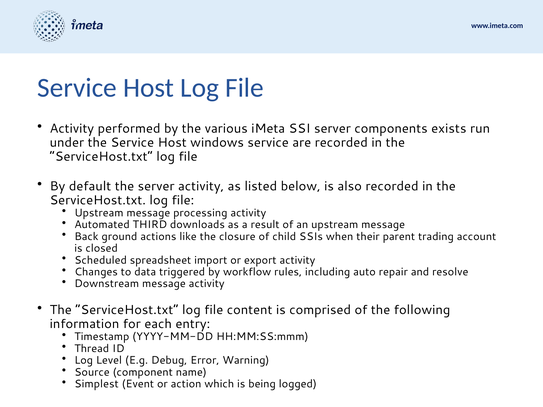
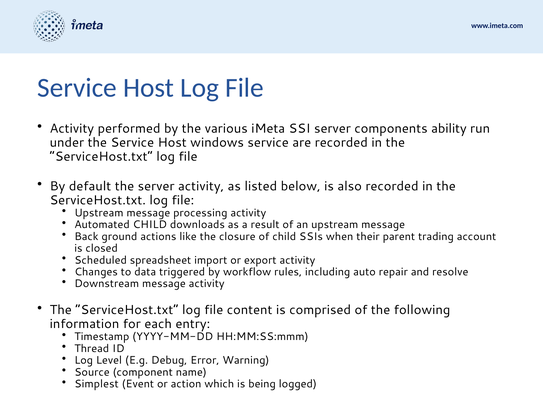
exists: exists -> ability (449, 129)
Automated THIRD: THIRD -> CHILD (150, 225)
